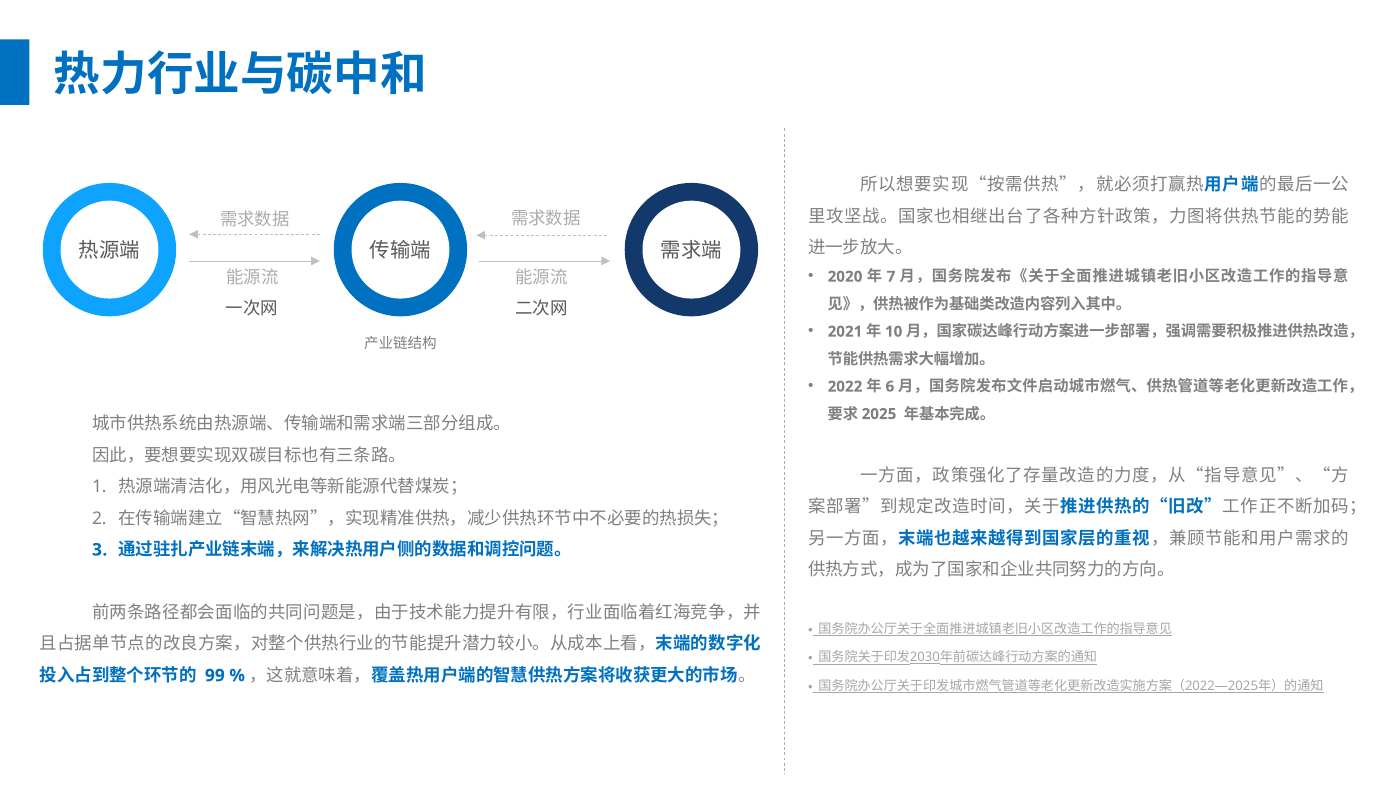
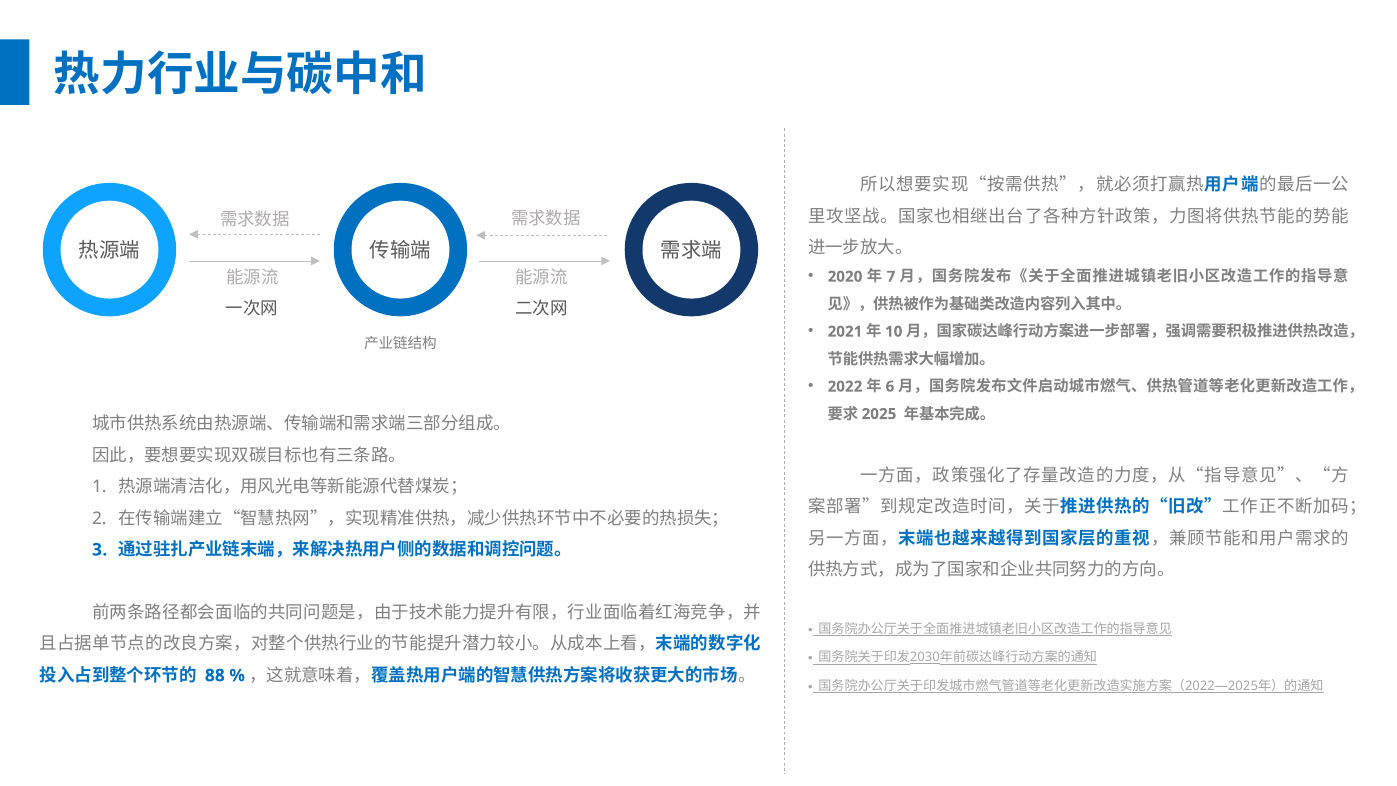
99: 99 -> 88 (215, 675)
